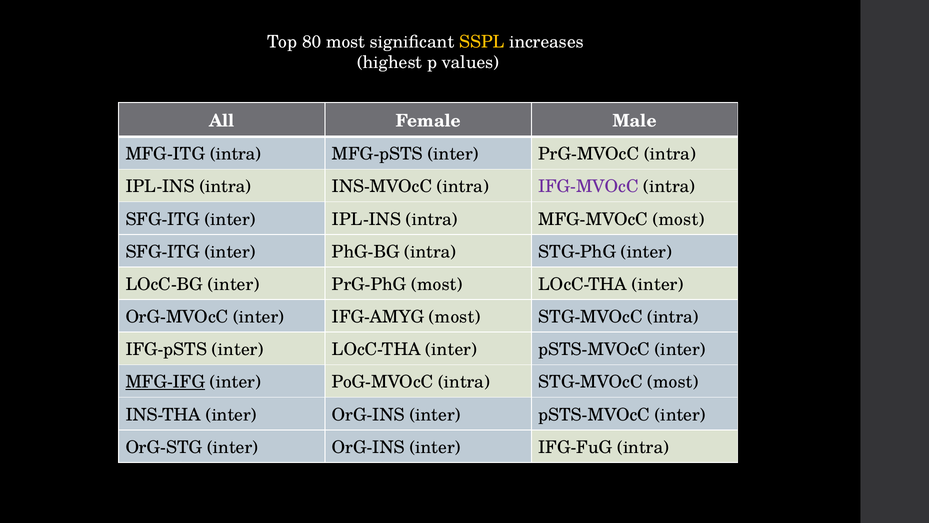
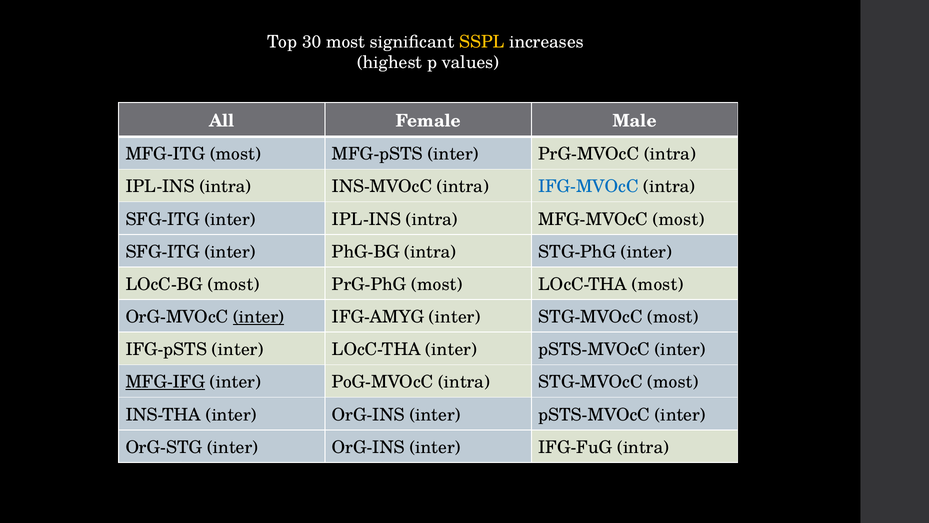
80: 80 -> 30 (312, 42)
MFG-ITG intra: intra -> most (236, 154)
IFG-MVOcC colour: purple -> blue (588, 187)
LOcC-BG inter: inter -> most (234, 284)
inter: inter -> most (658, 284)
inter underline: none -> present (259, 317)
IFG-AMYG most: most -> inter (455, 317)
intra: intra -> most (673, 317)
